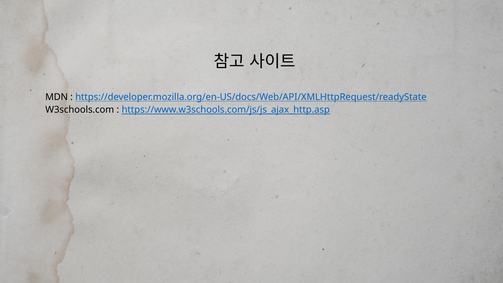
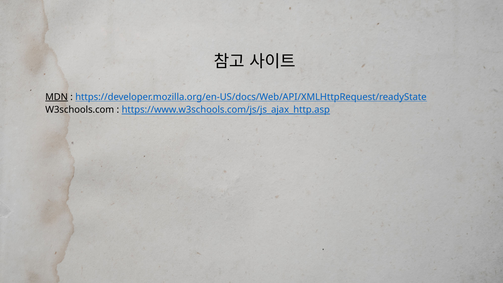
MDN underline: none -> present (57, 97)
